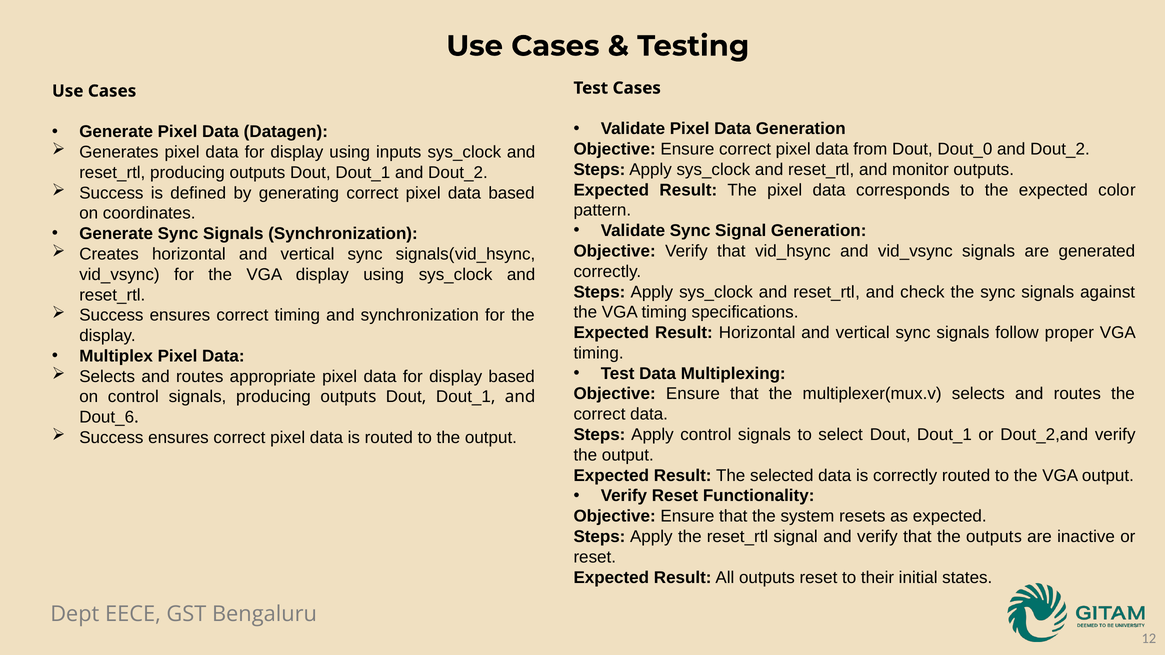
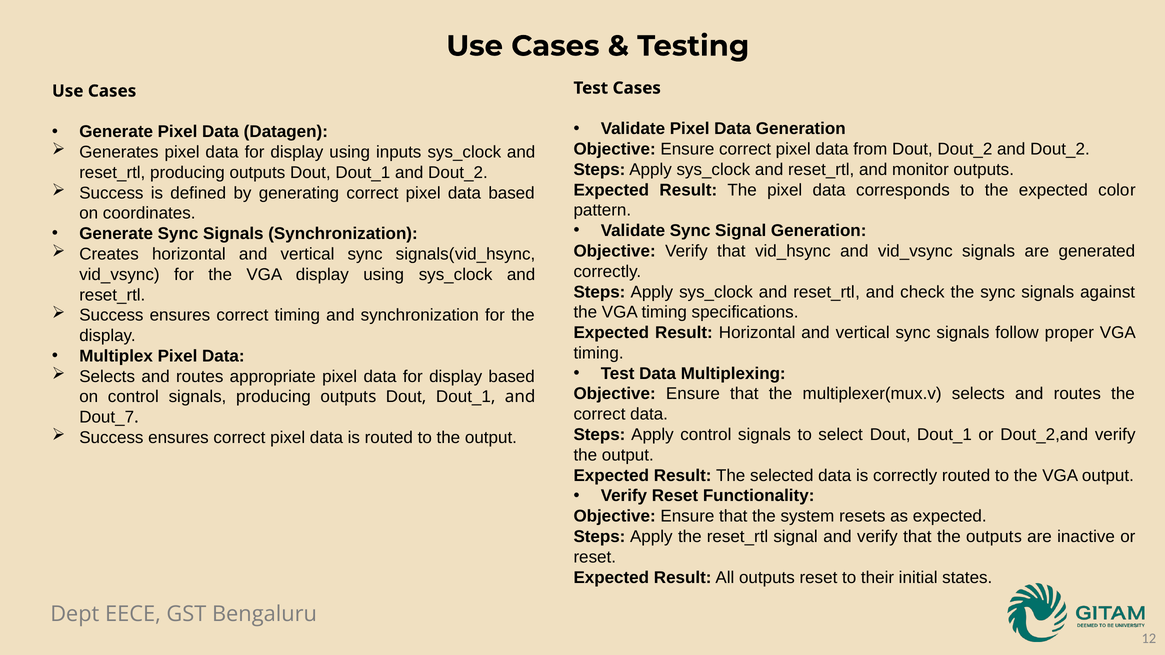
Dout Dout_0: Dout_0 -> Dout_2 (965, 149)
Dout_6: Dout_6 -> Dout_7 (107, 417)
